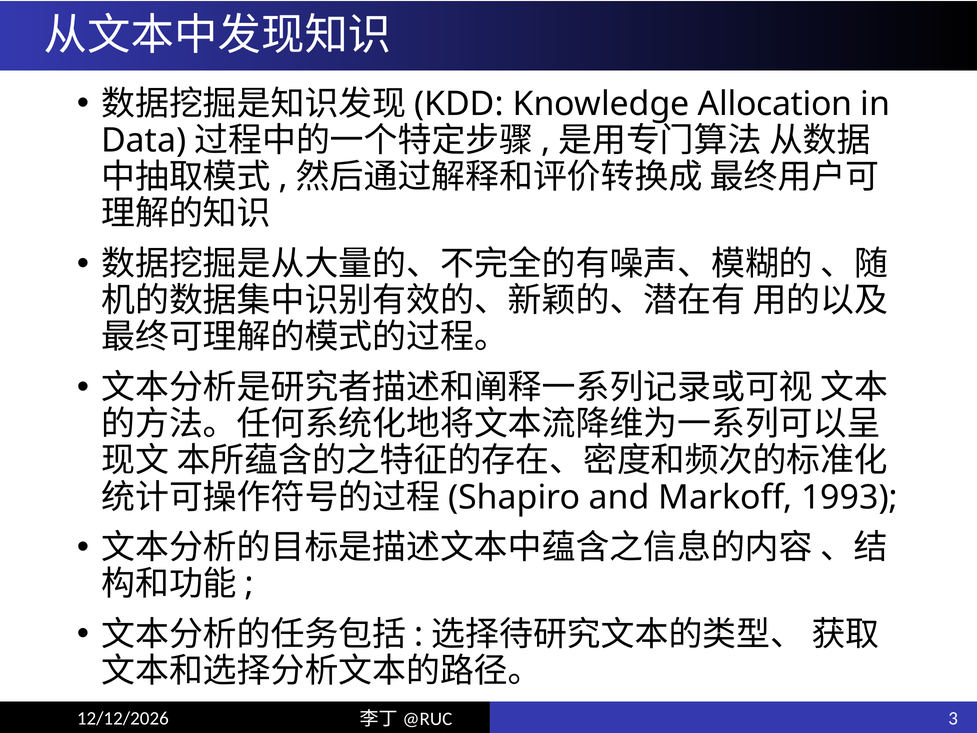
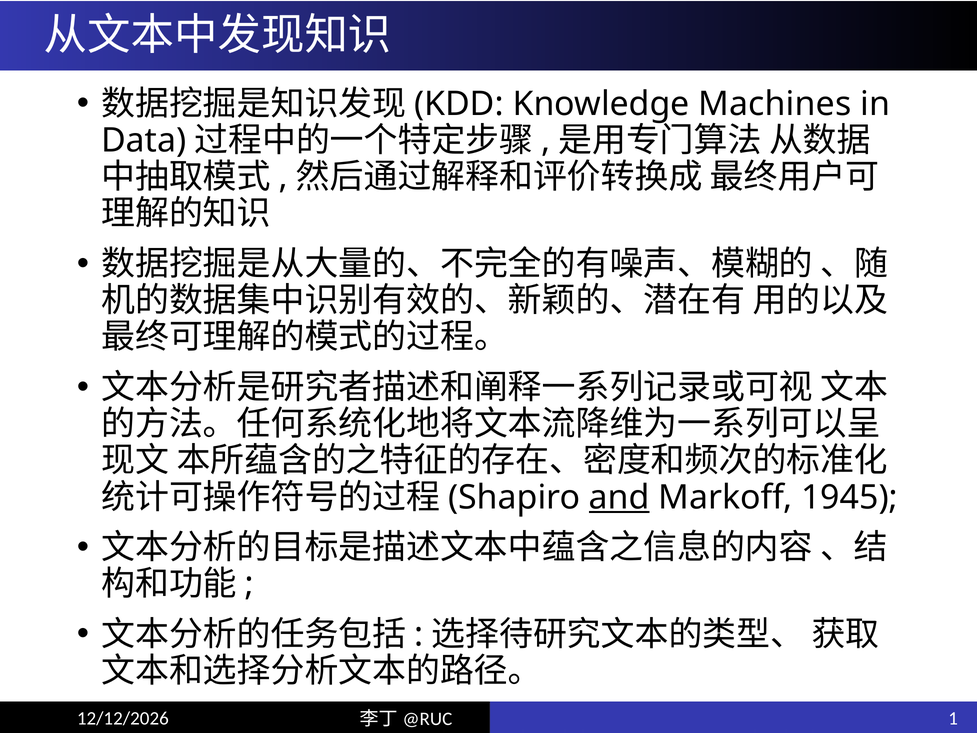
Allocation: Allocation -> Machines (775, 104)
and underline: none -> present (619, 497)
1993: 1993 -> 1945 (849, 497)
3: 3 -> 1 (953, 718)
